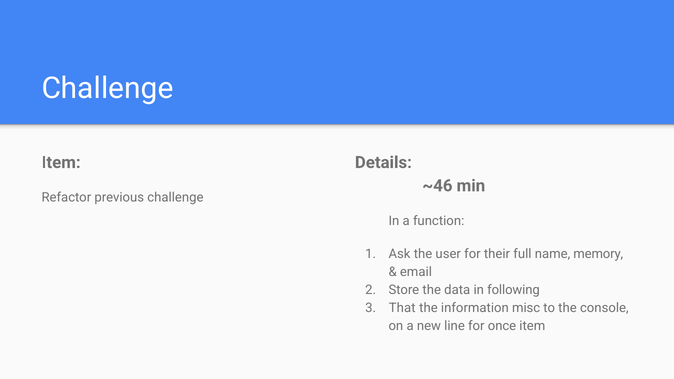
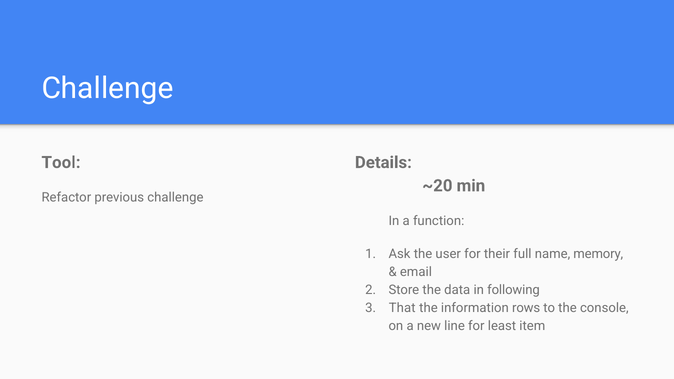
Item: Item -> Tool (61, 163)
~46: ~46 -> ~20 (437, 186)
misc: misc -> rows (526, 308)
once: once -> least (502, 326)
